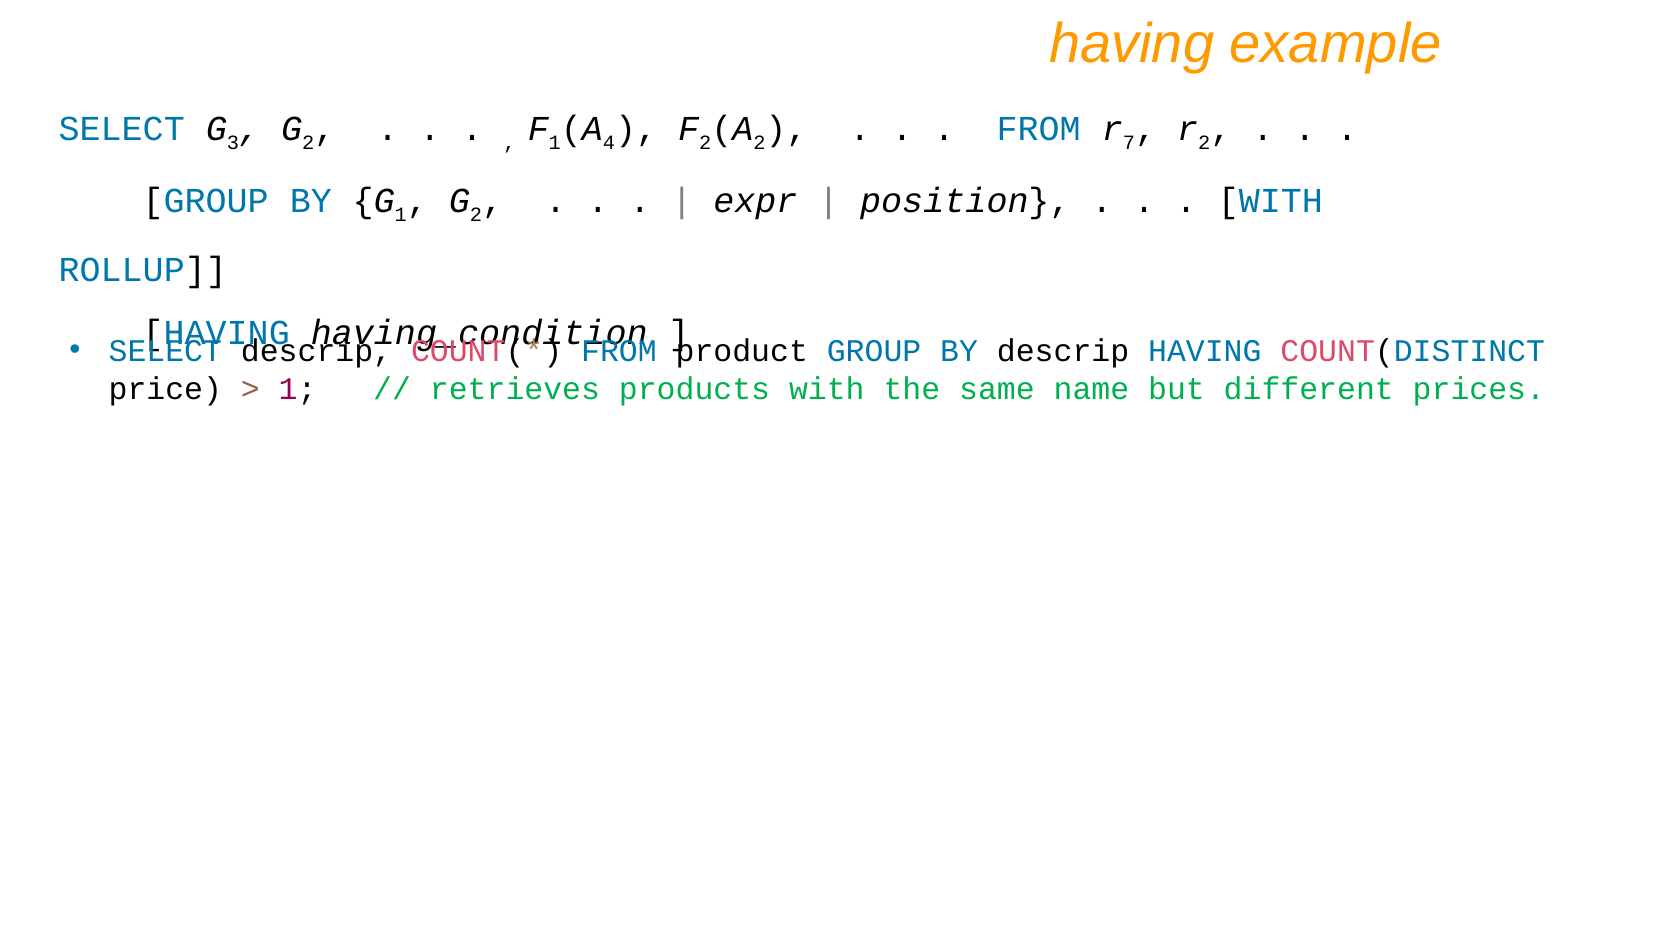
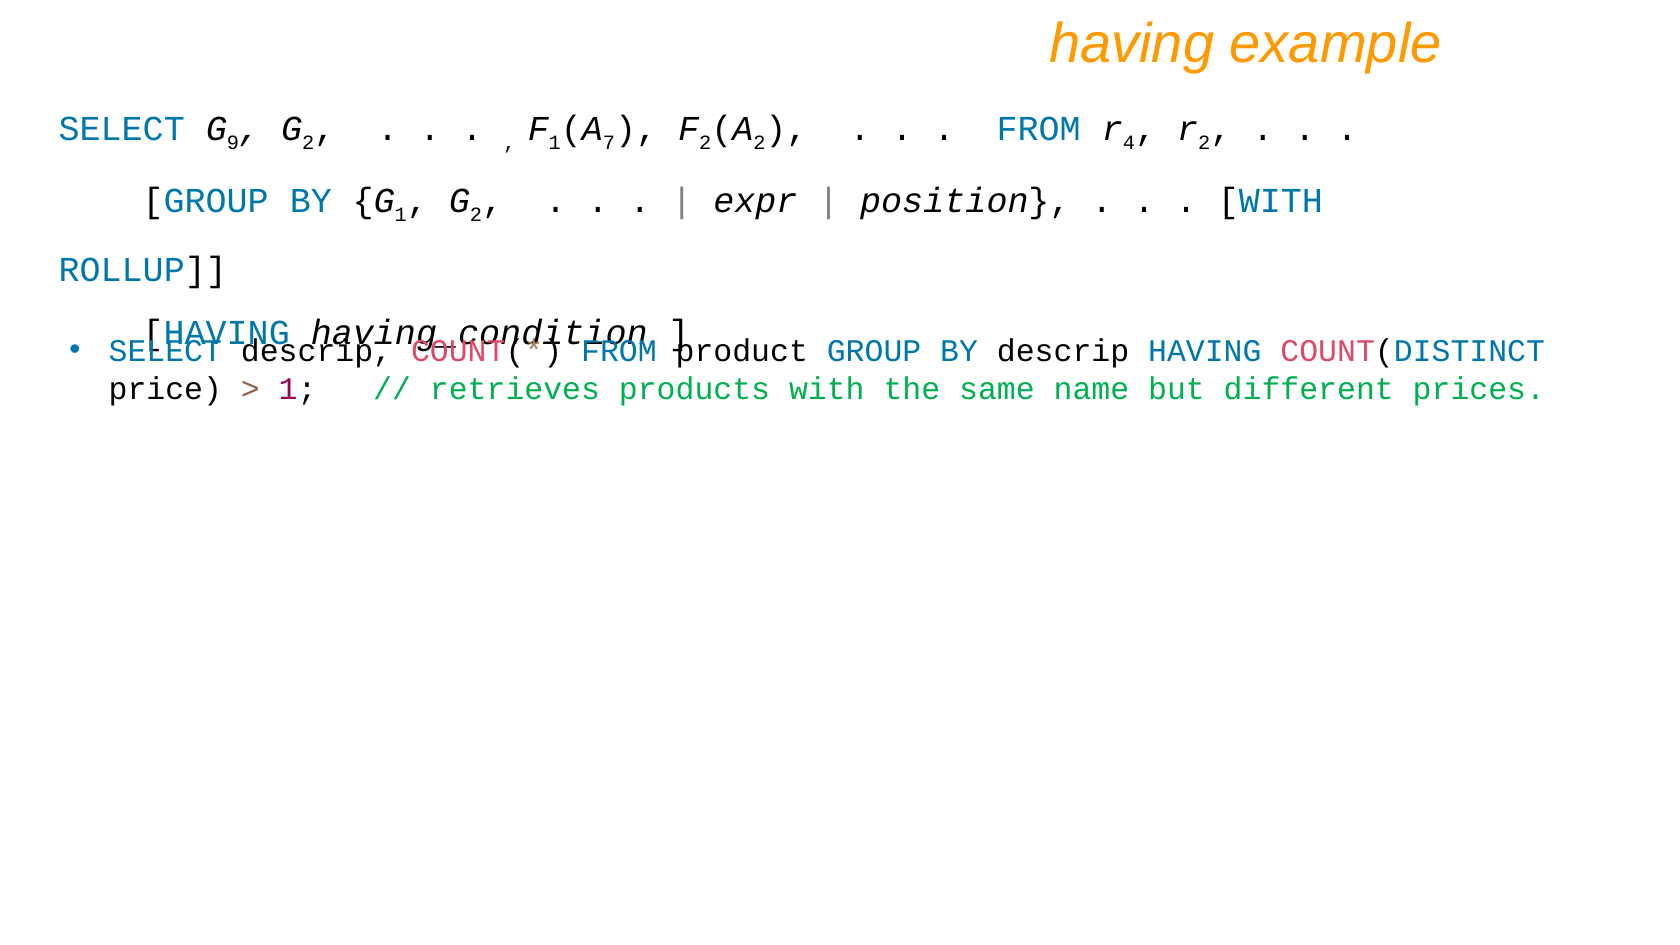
3: 3 -> 9 (233, 143)
4: 4 -> 7 (609, 143)
7: 7 -> 4 (1129, 143)
